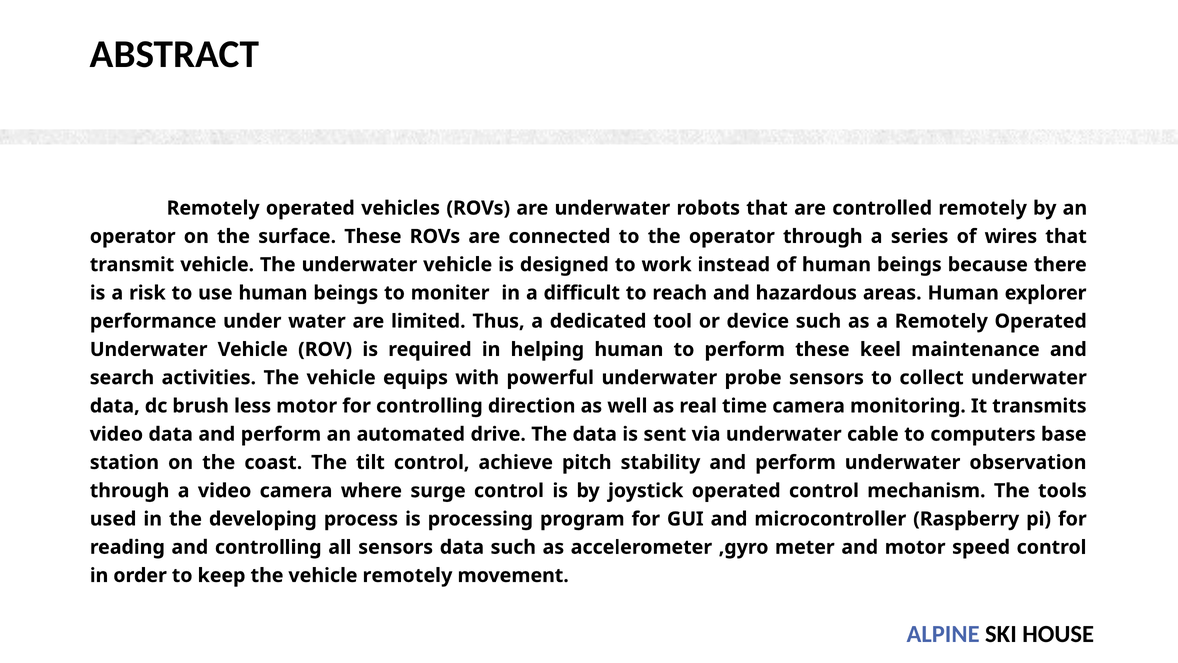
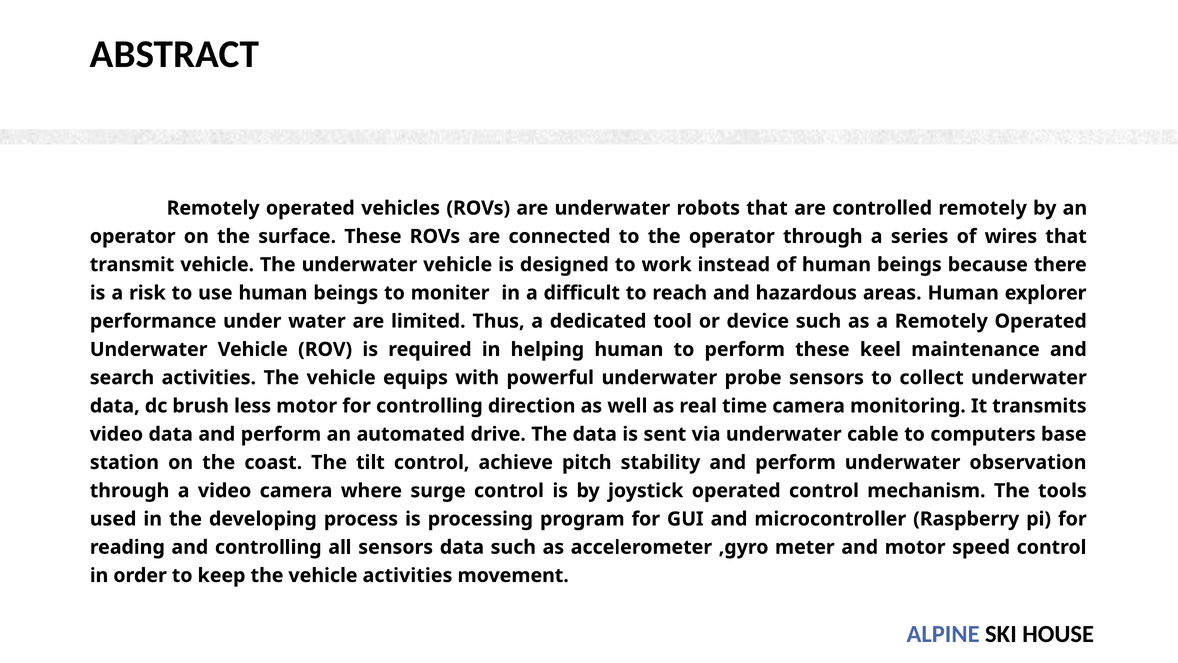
vehicle remotely: remotely -> activities (407, 575)
